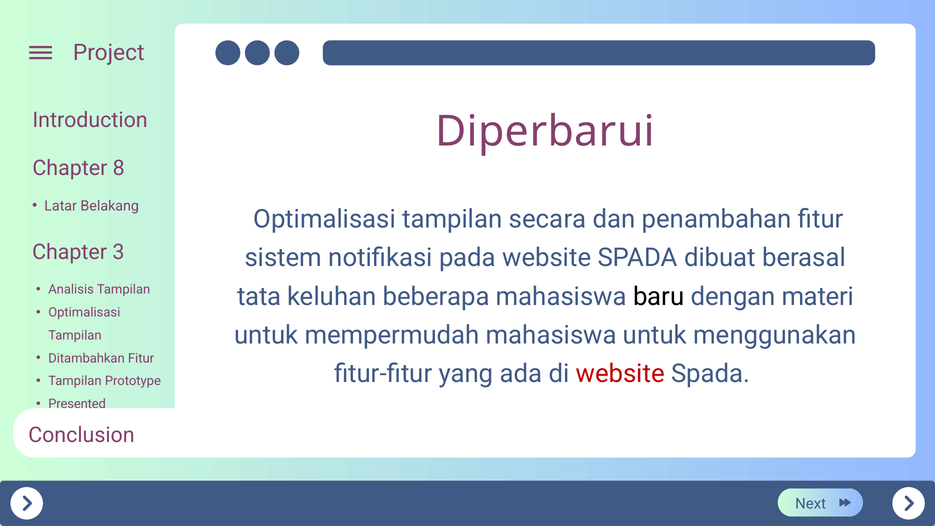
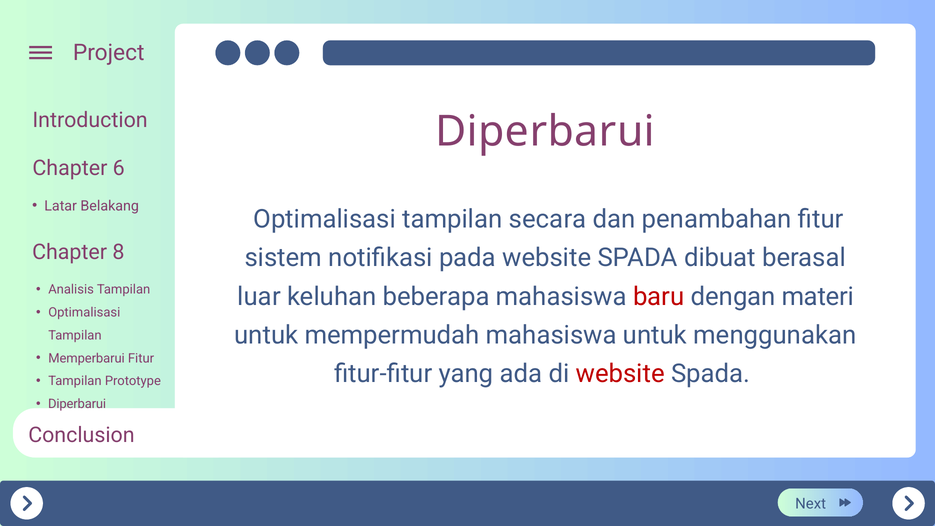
8: 8 -> 6 (119, 168)
3: 3 -> 8 (118, 252)
tata: tata -> luar (259, 297)
baru colour: black -> red (659, 297)
Ditambahkan: Ditambahkan -> Memperbarui (87, 358)
Presented: Presented -> Diperbarui (77, 404)
